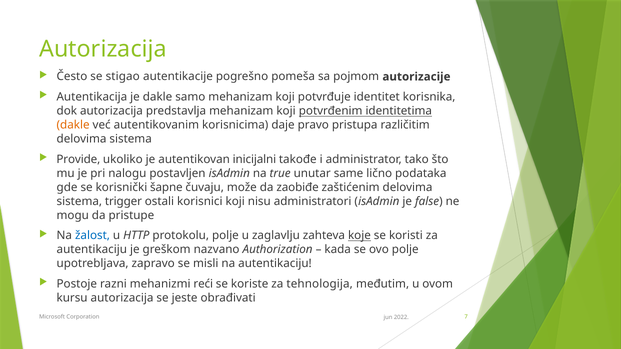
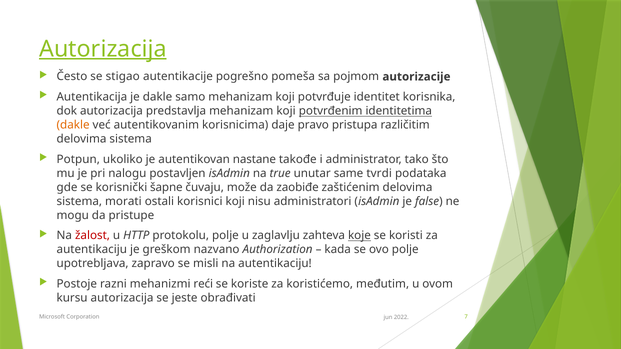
Autorizacija underline: none -> present (103, 49)
Provide: Provide -> Potpun (78, 160)
inicijalni: inicijalni -> nastane (254, 160)
lično: lično -> tvrdi (379, 174)
trigger: trigger -> morati (123, 201)
žalost colour: blue -> red (92, 236)
tehnologija: tehnologija -> koristićemo (320, 284)
